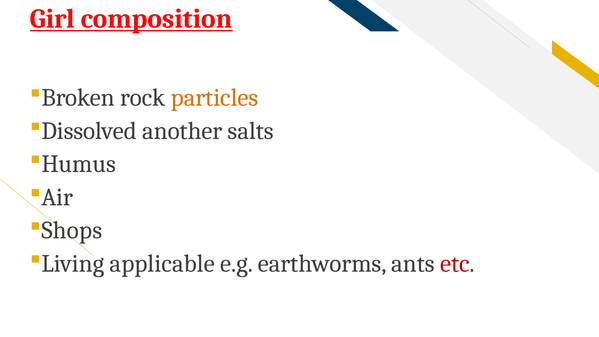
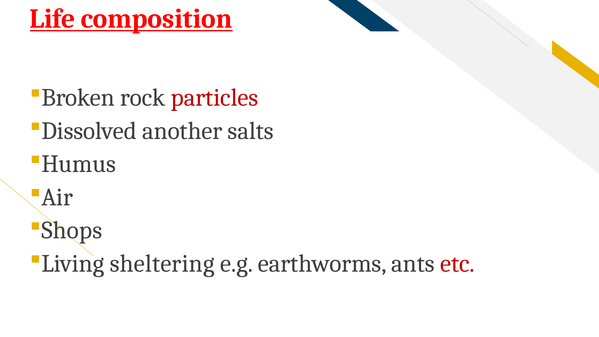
Girl: Girl -> Life (52, 19)
particles colour: orange -> red (215, 98)
applicable: applicable -> sheltering (162, 264)
